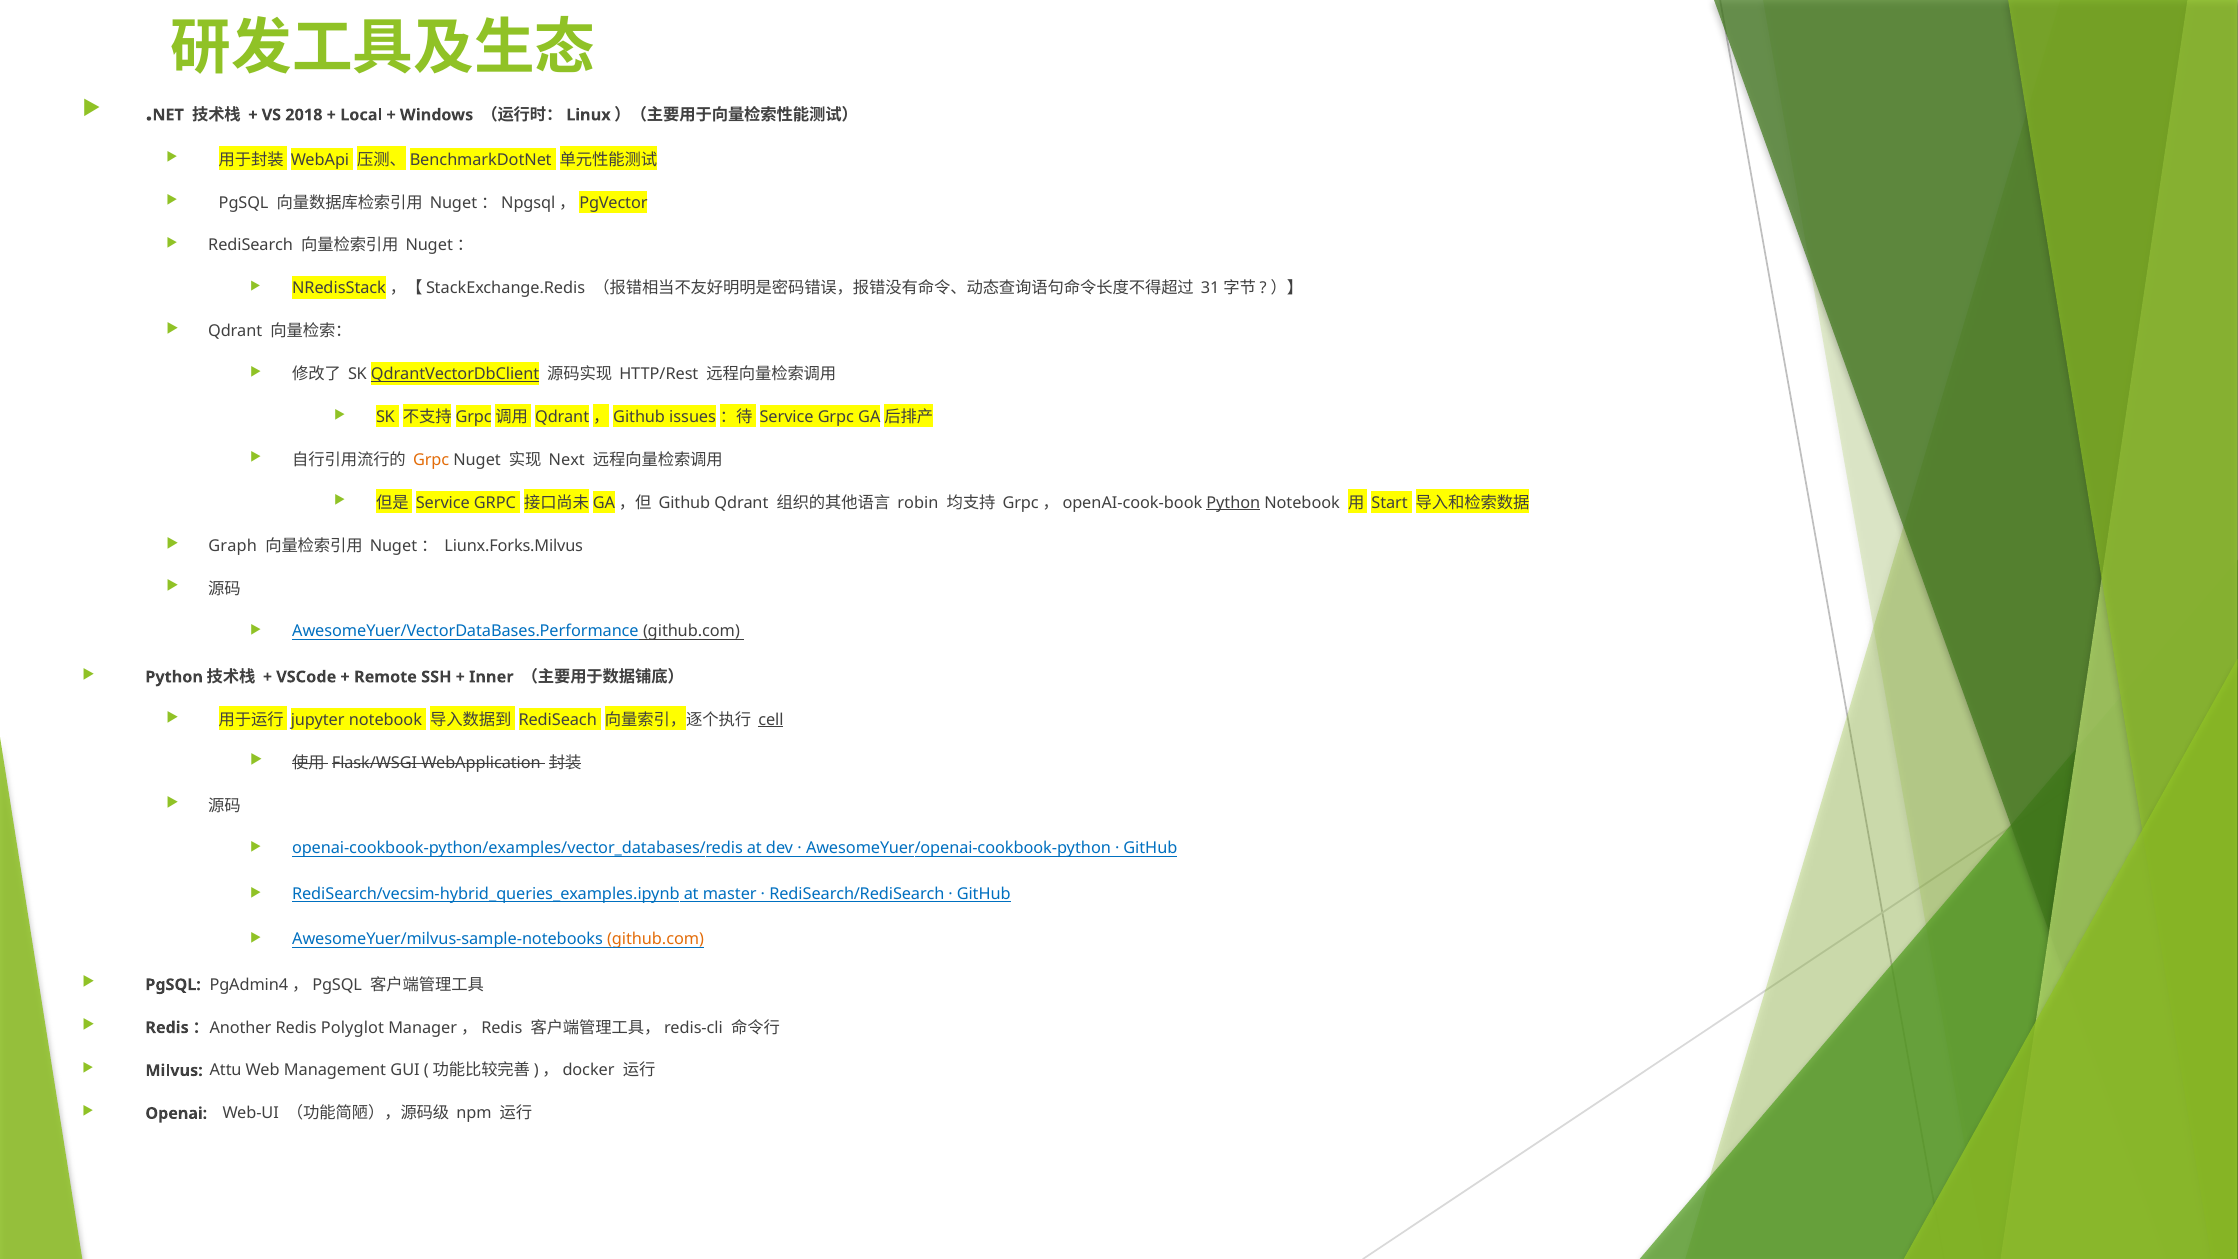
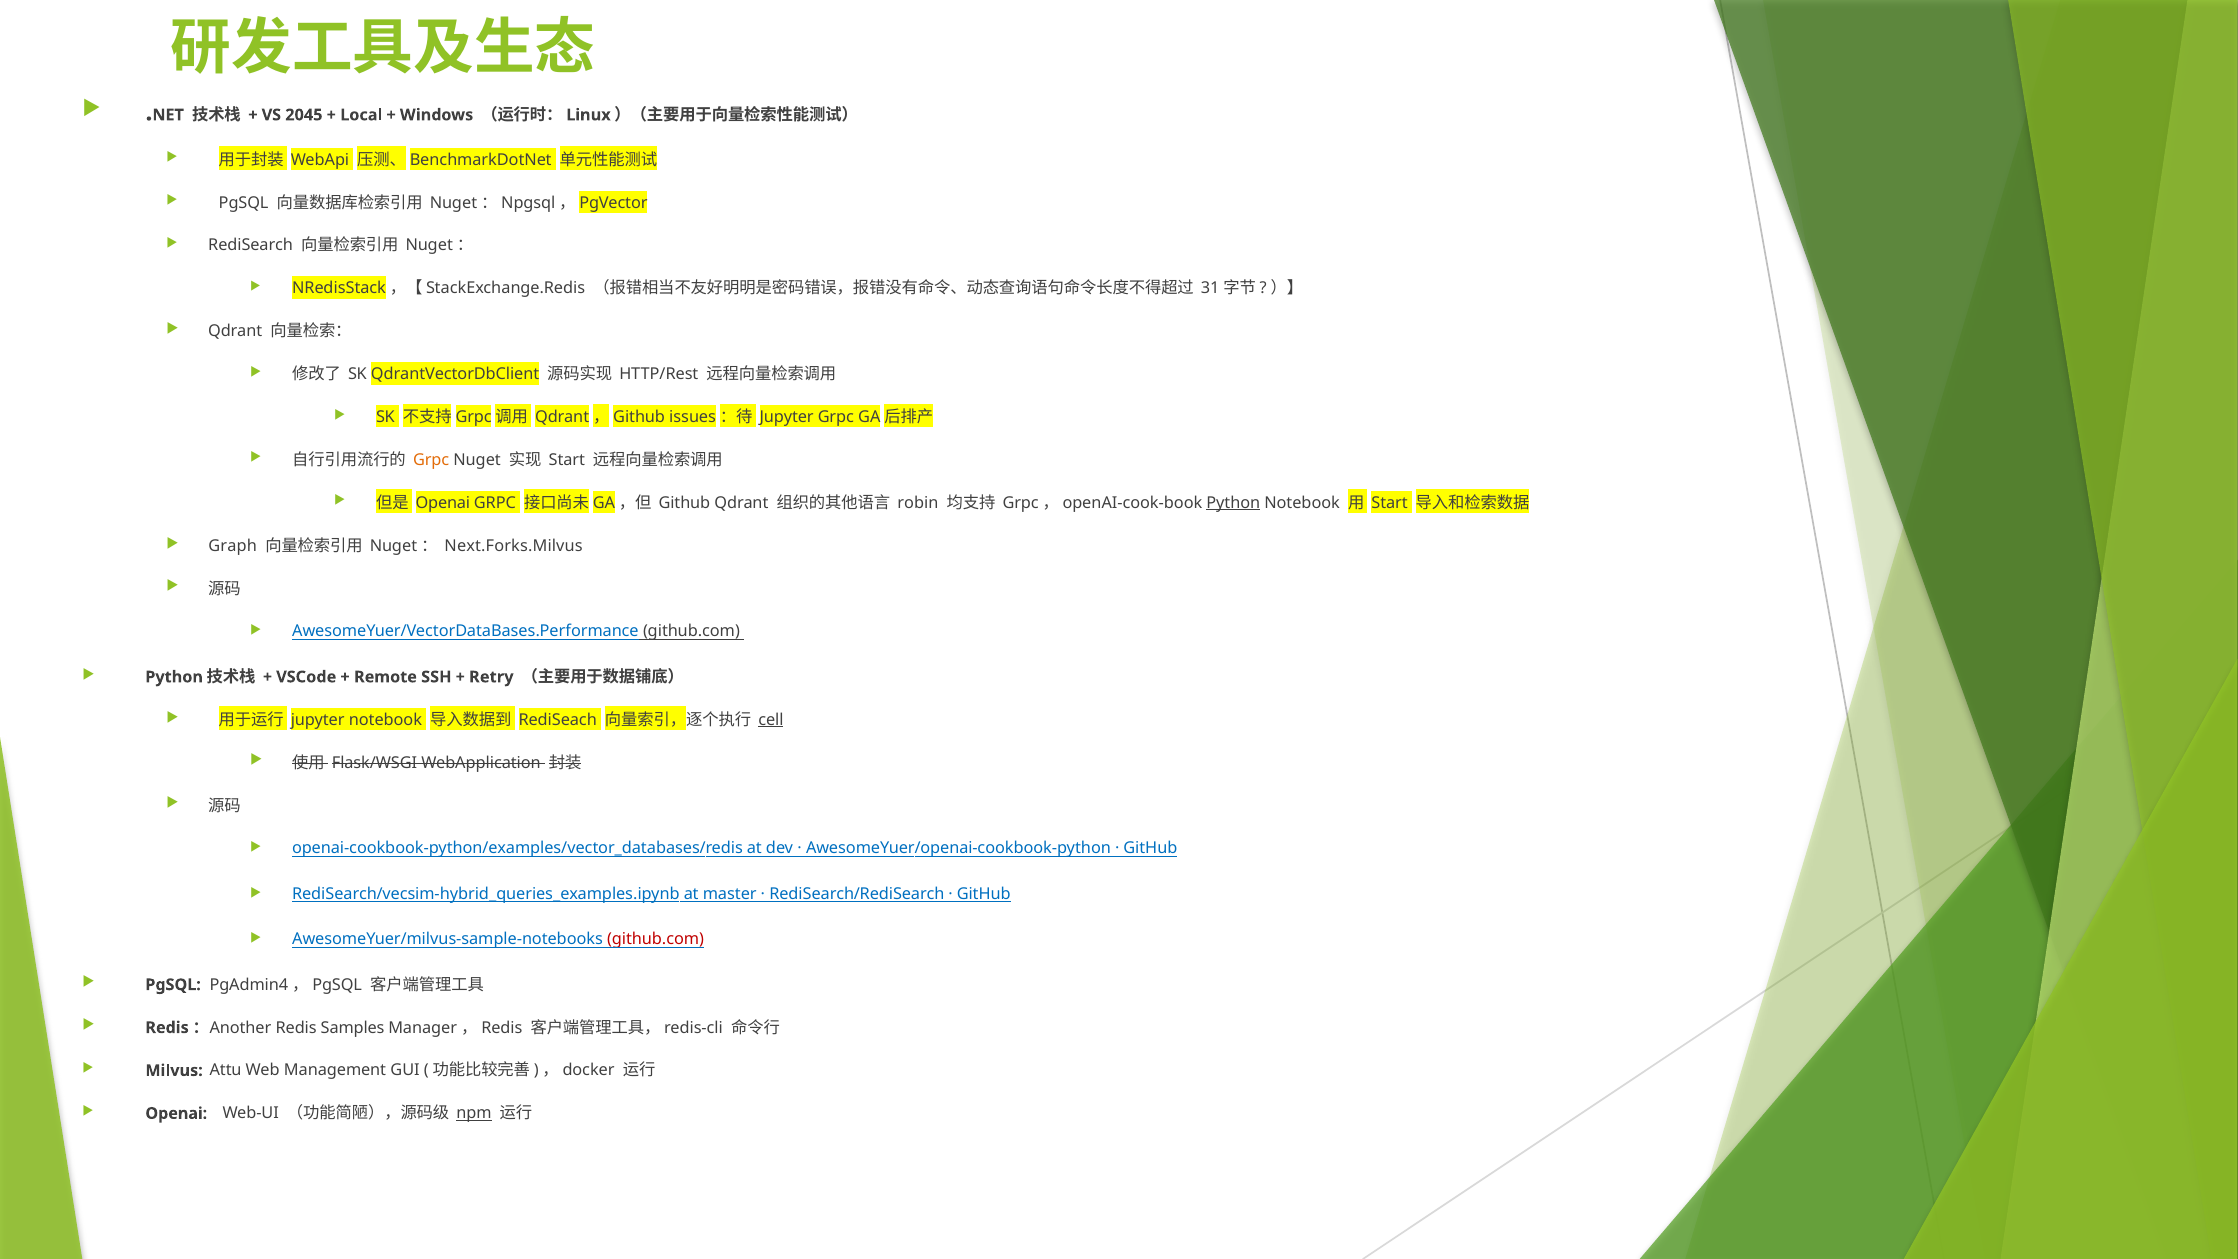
2018: 2018 -> 2045 (304, 115)
QdrantVectorDbClient underline: present -> none (455, 374)
Service: Service -> Jupyter (787, 417)
Next: Next -> Start (567, 460)
Service: Service -> Openai (443, 503)
Liunx.Forks.Milvus: Liunx.Forks.Milvus -> Next.Forks.Milvus (514, 546)
Inner: Inner -> Retry (491, 677)
github.com colour: orange -> red (656, 939)
Polyglot: Polyglot -> Samples (353, 1028)
npm underline: none -> present (474, 1113)
